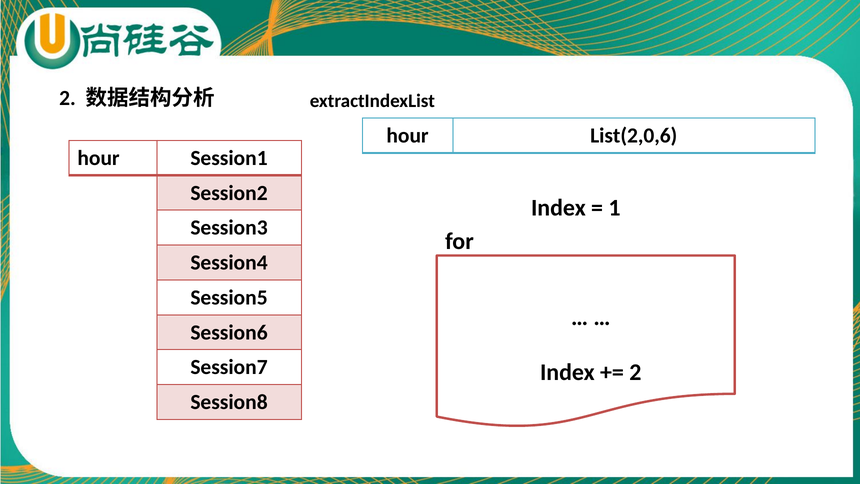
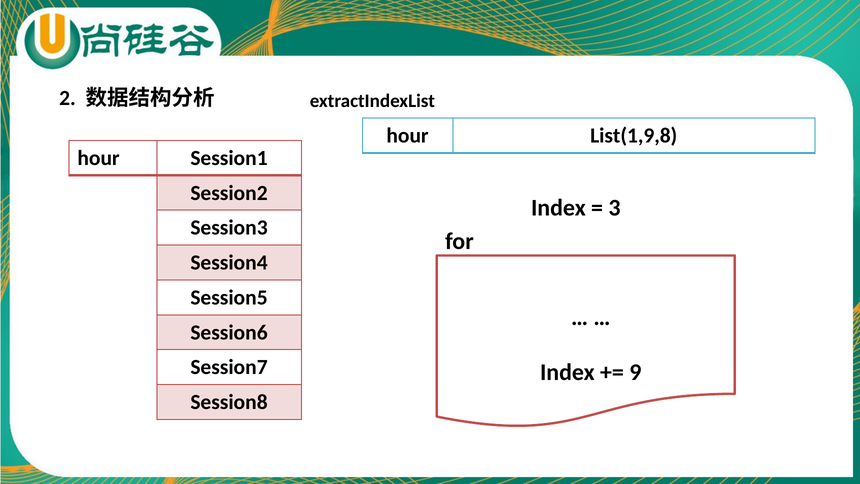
List(2,0,6: List(2,0,6 -> List(1,9,8 (634, 136)
1: 1 -> 3 (614, 208)
2: 2 -> 9 (635, 372)
